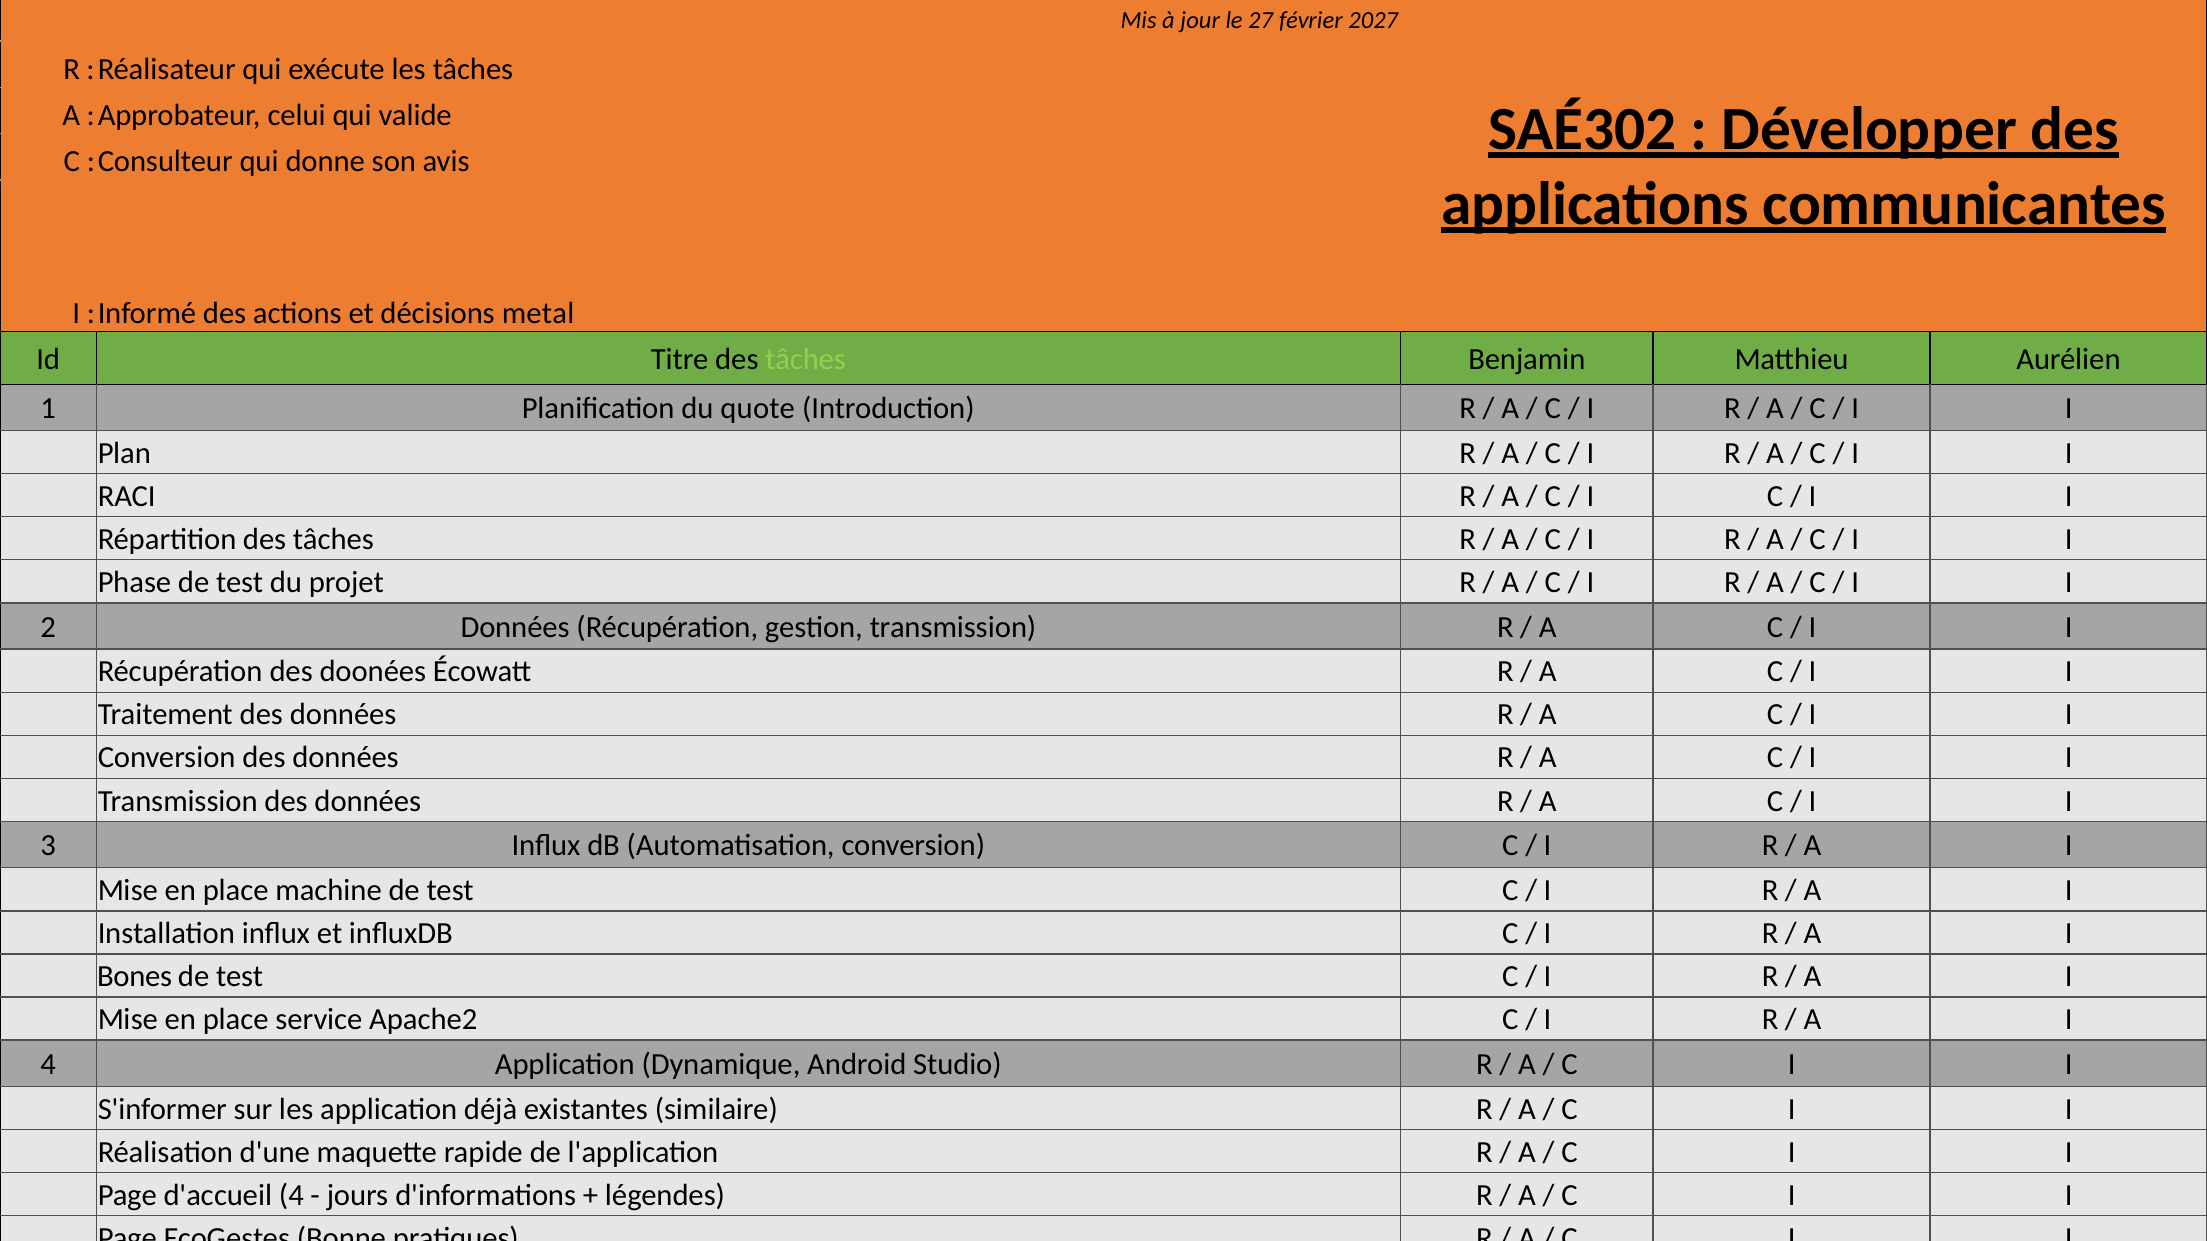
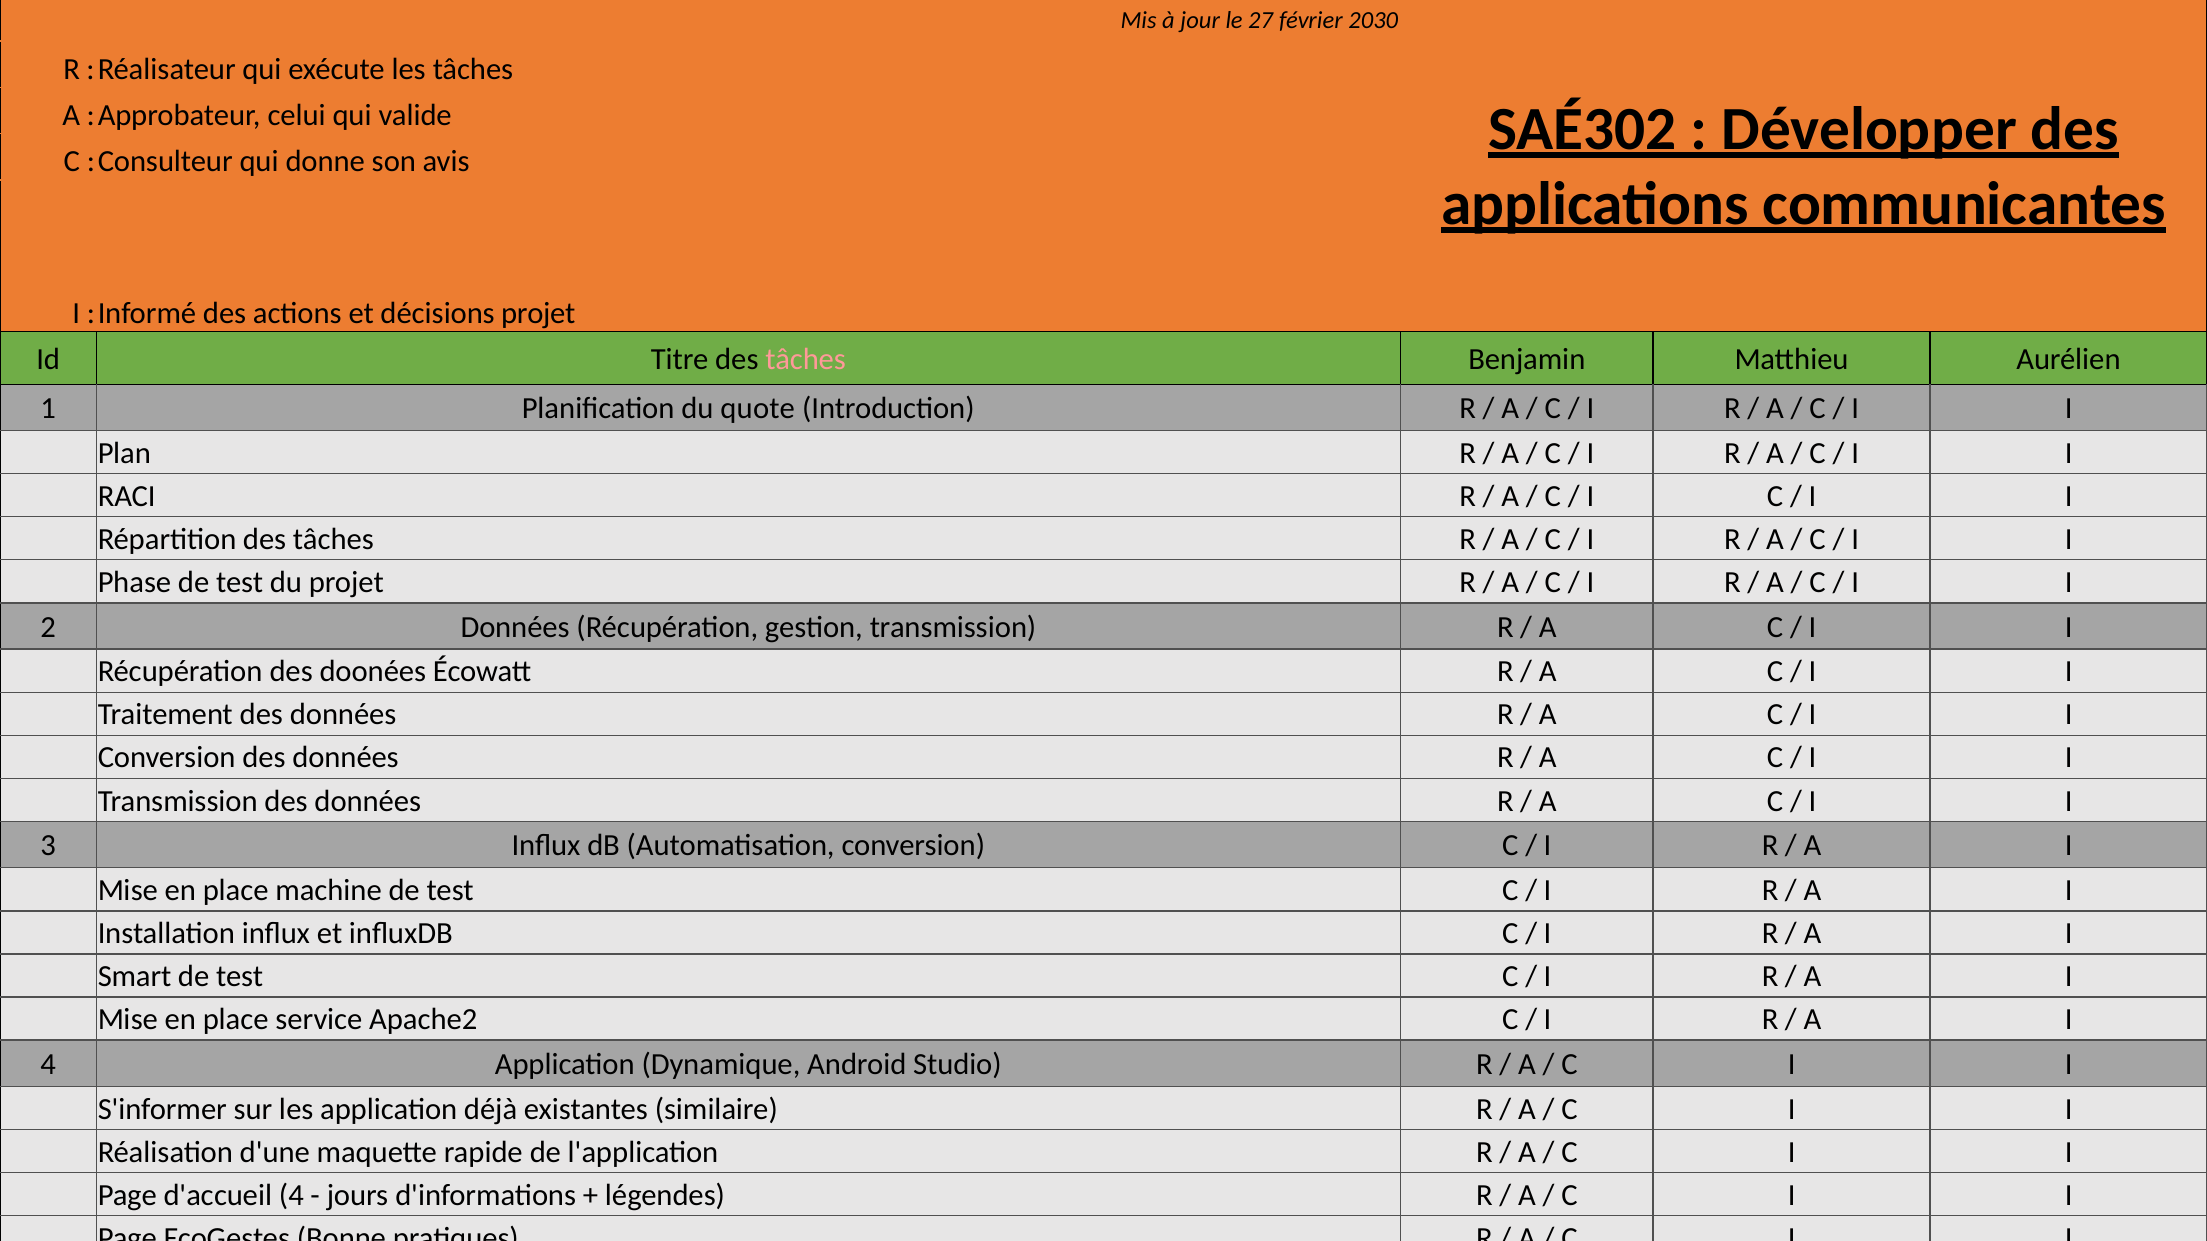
2027: 2027 -> 2030 (1373, 21)
décisions metal: metal -> projet (538, 314)
tâches colour: light green -> pink (806, 359)
Bones: Bones -> Smart (135, 977)
